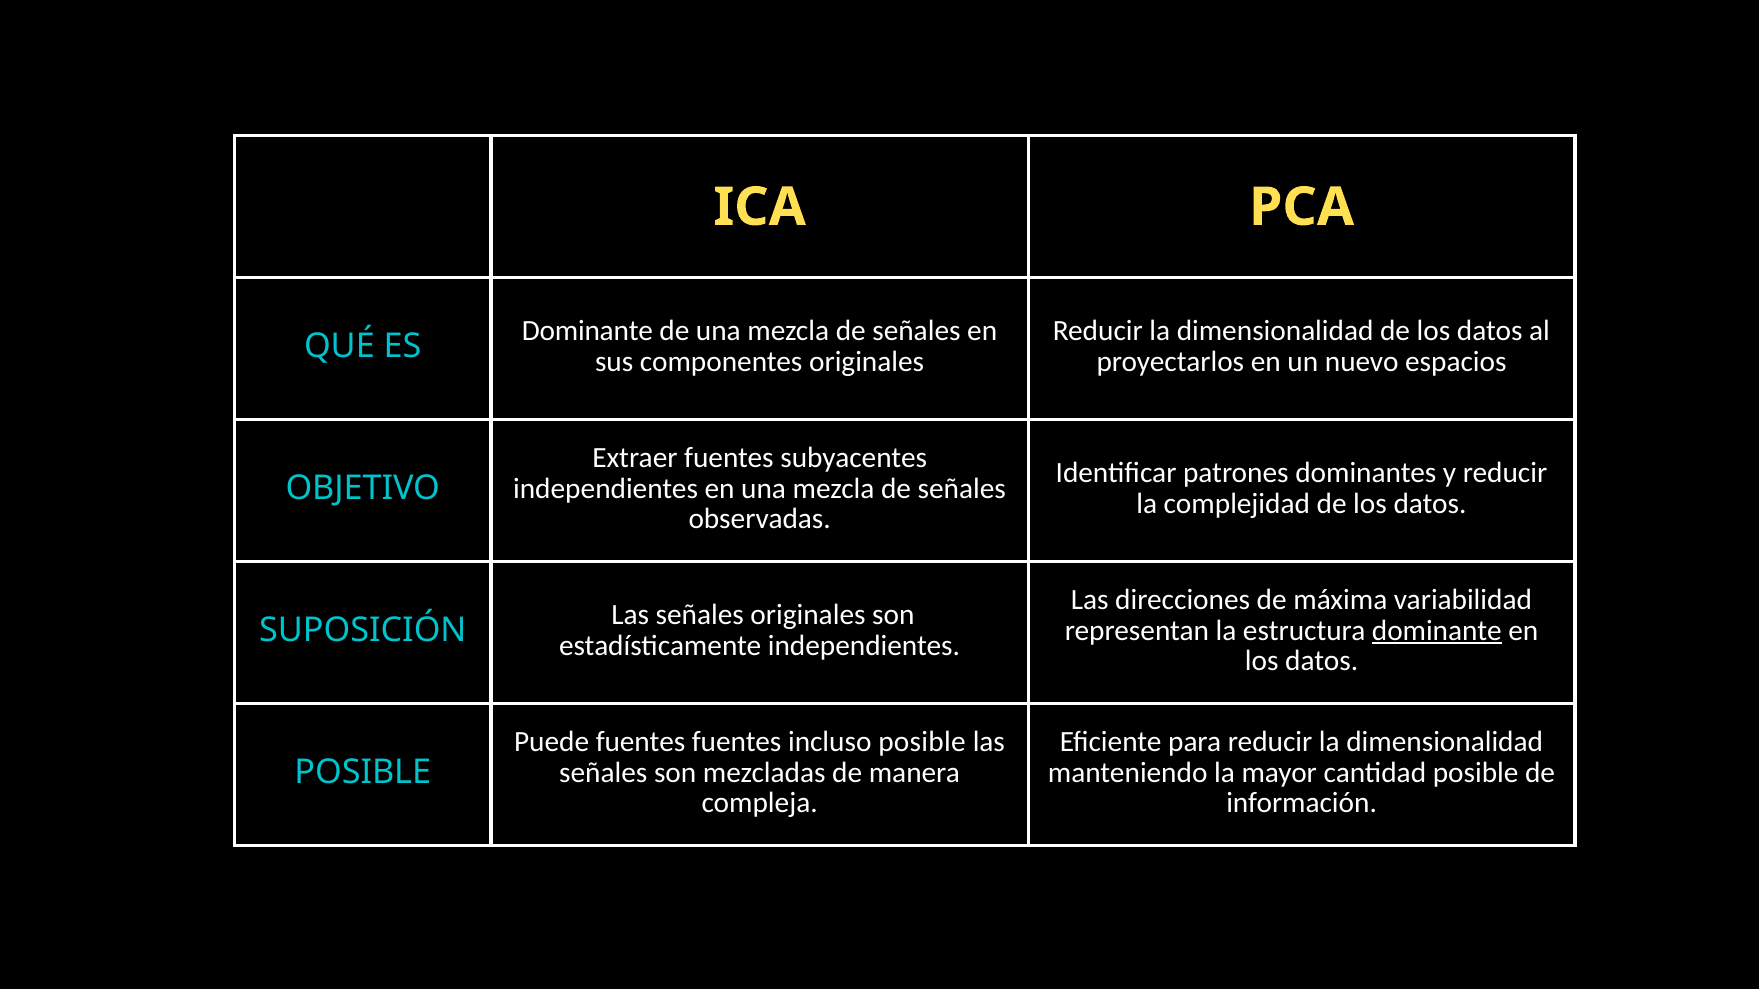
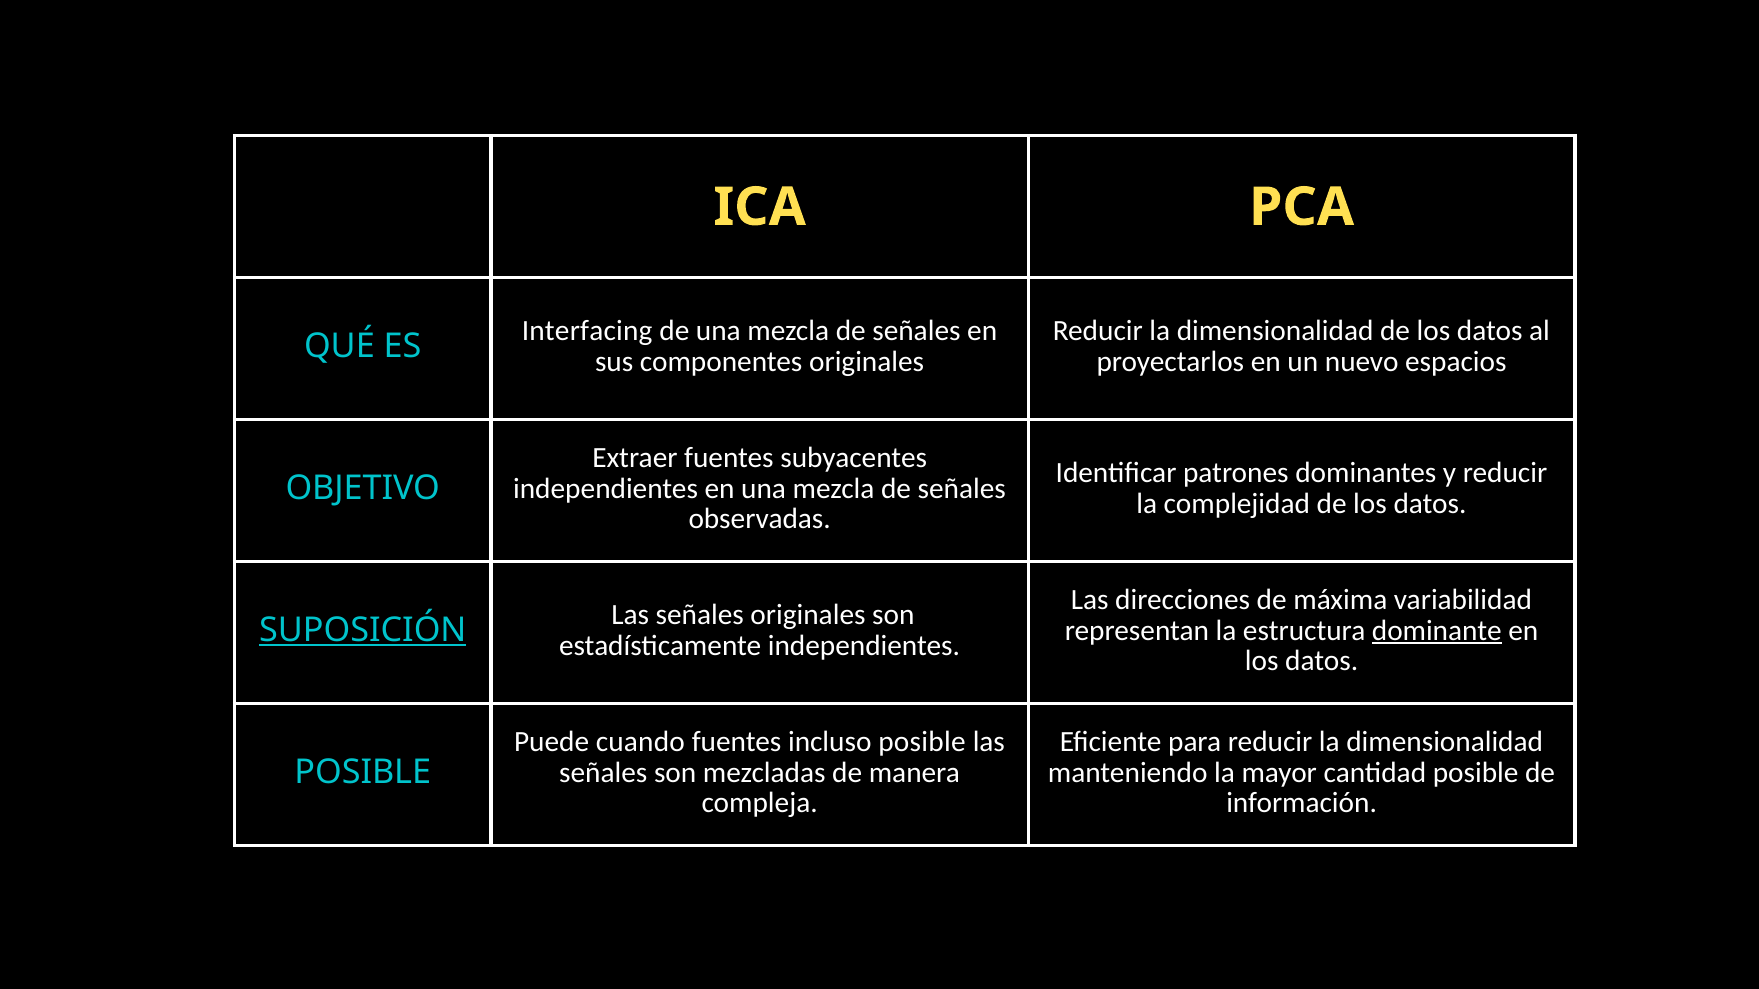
Dominante: Dominante -> Interfacing (587, 331)
SUPOSICIÓN underline: none -> present (363, 630)
Puede fuentes: fuentes -> cuando (640, 742)
